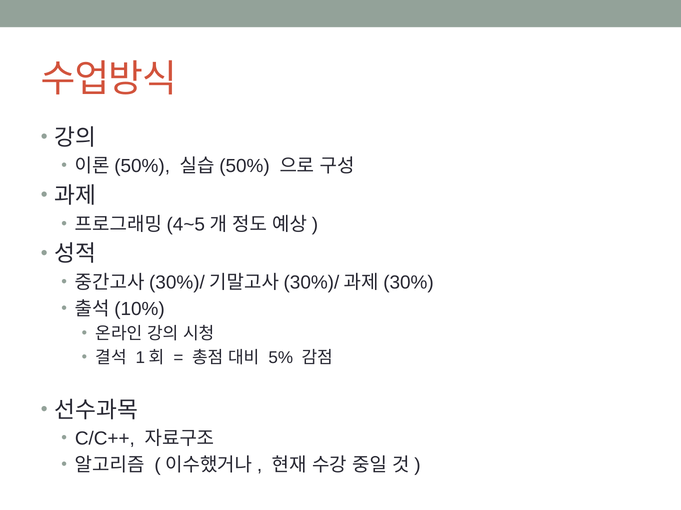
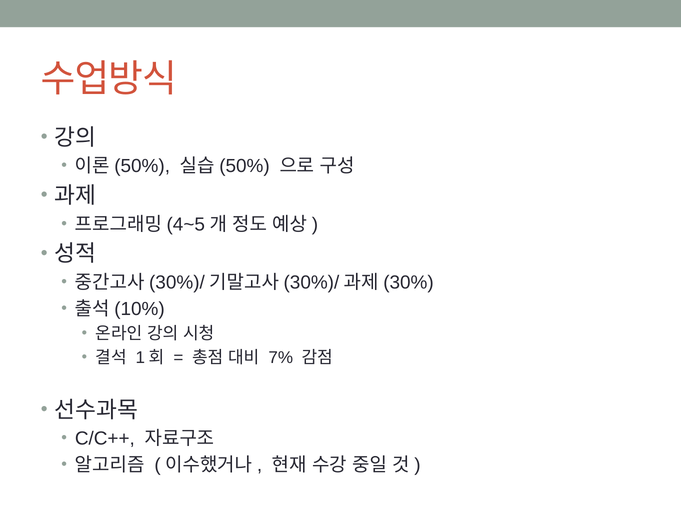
5%: 5% -> 7% (281, 358)
